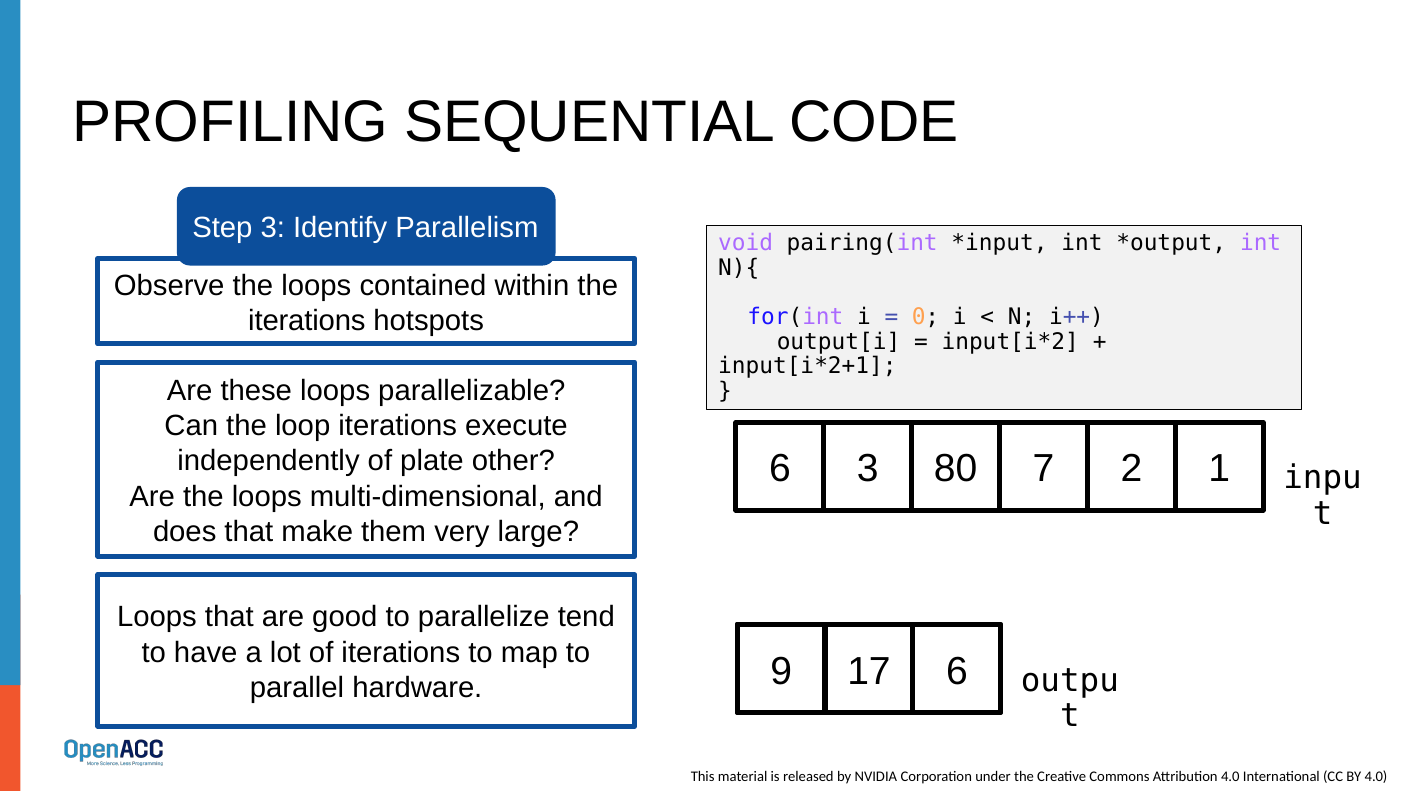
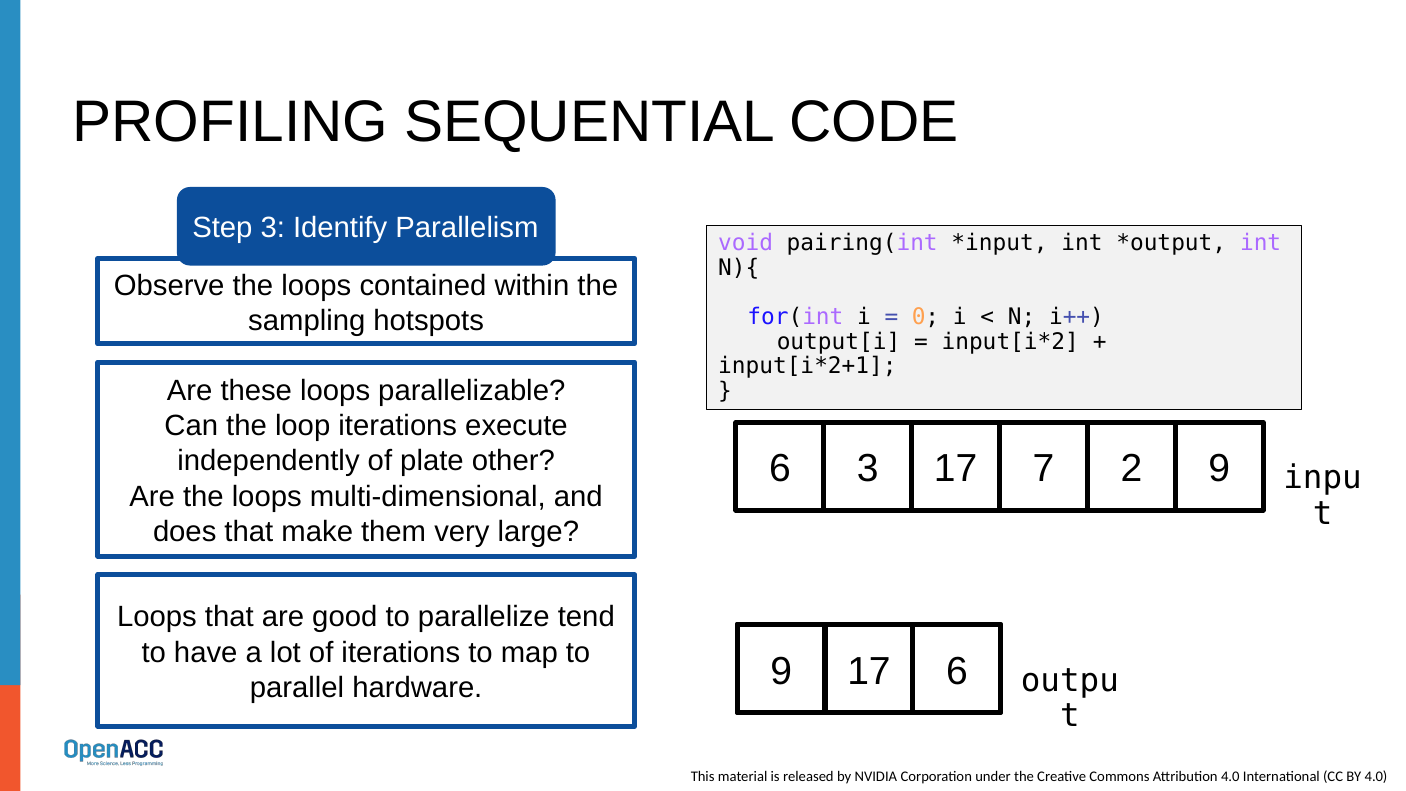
iterations: iterations -> sampling (307, 321)
3 80: 80 -> 17 (956, 469)
2 1: 1 -> 9 (1219, 469)
